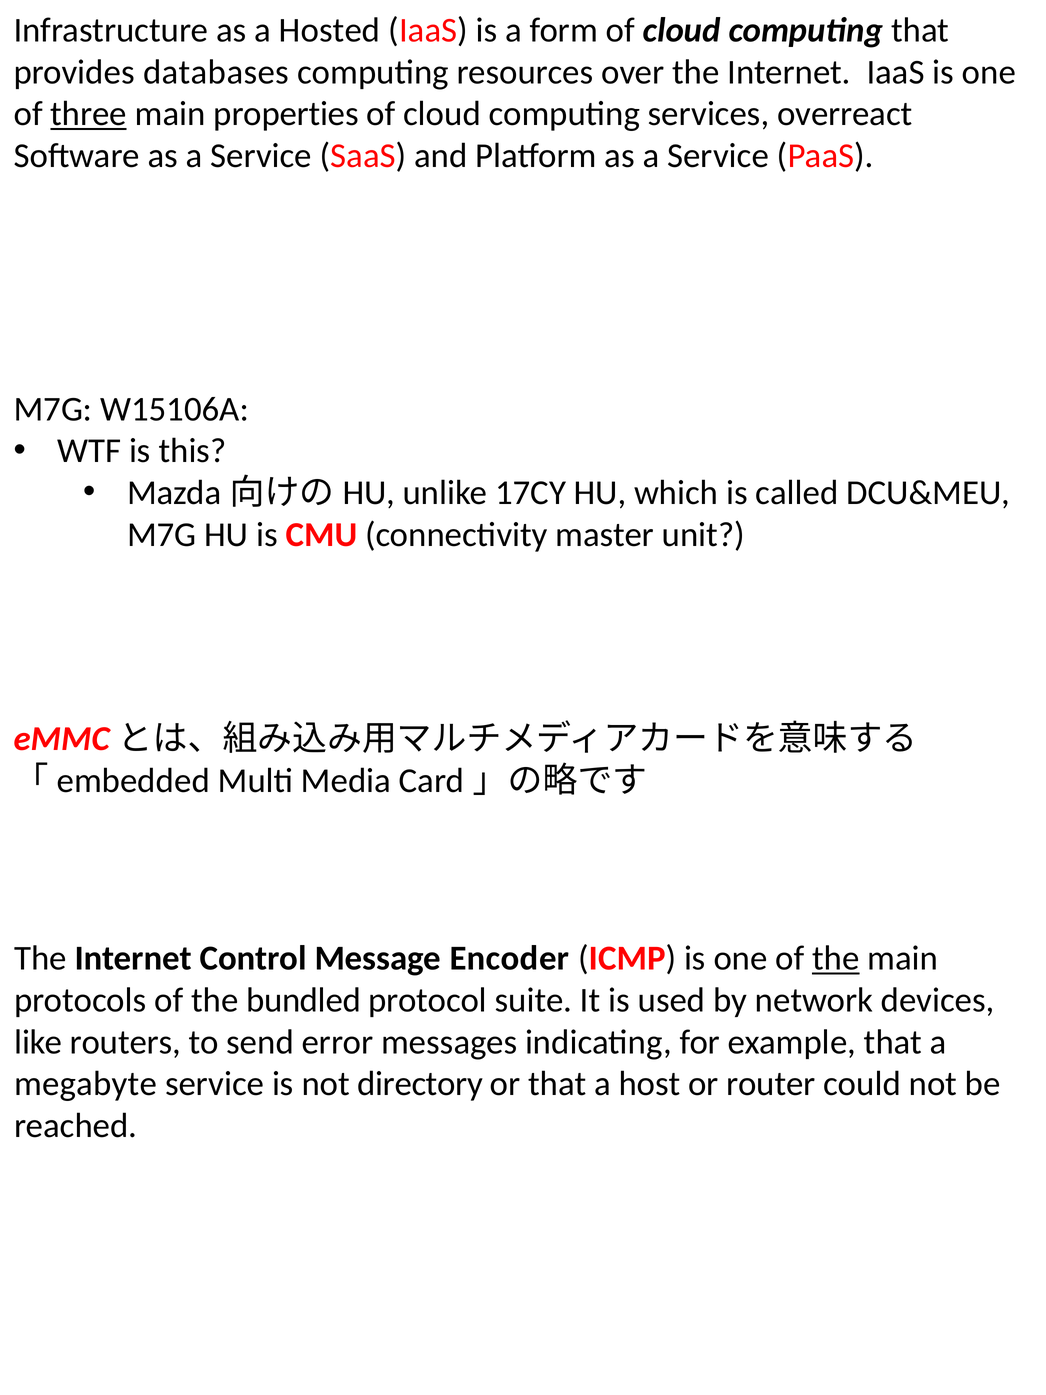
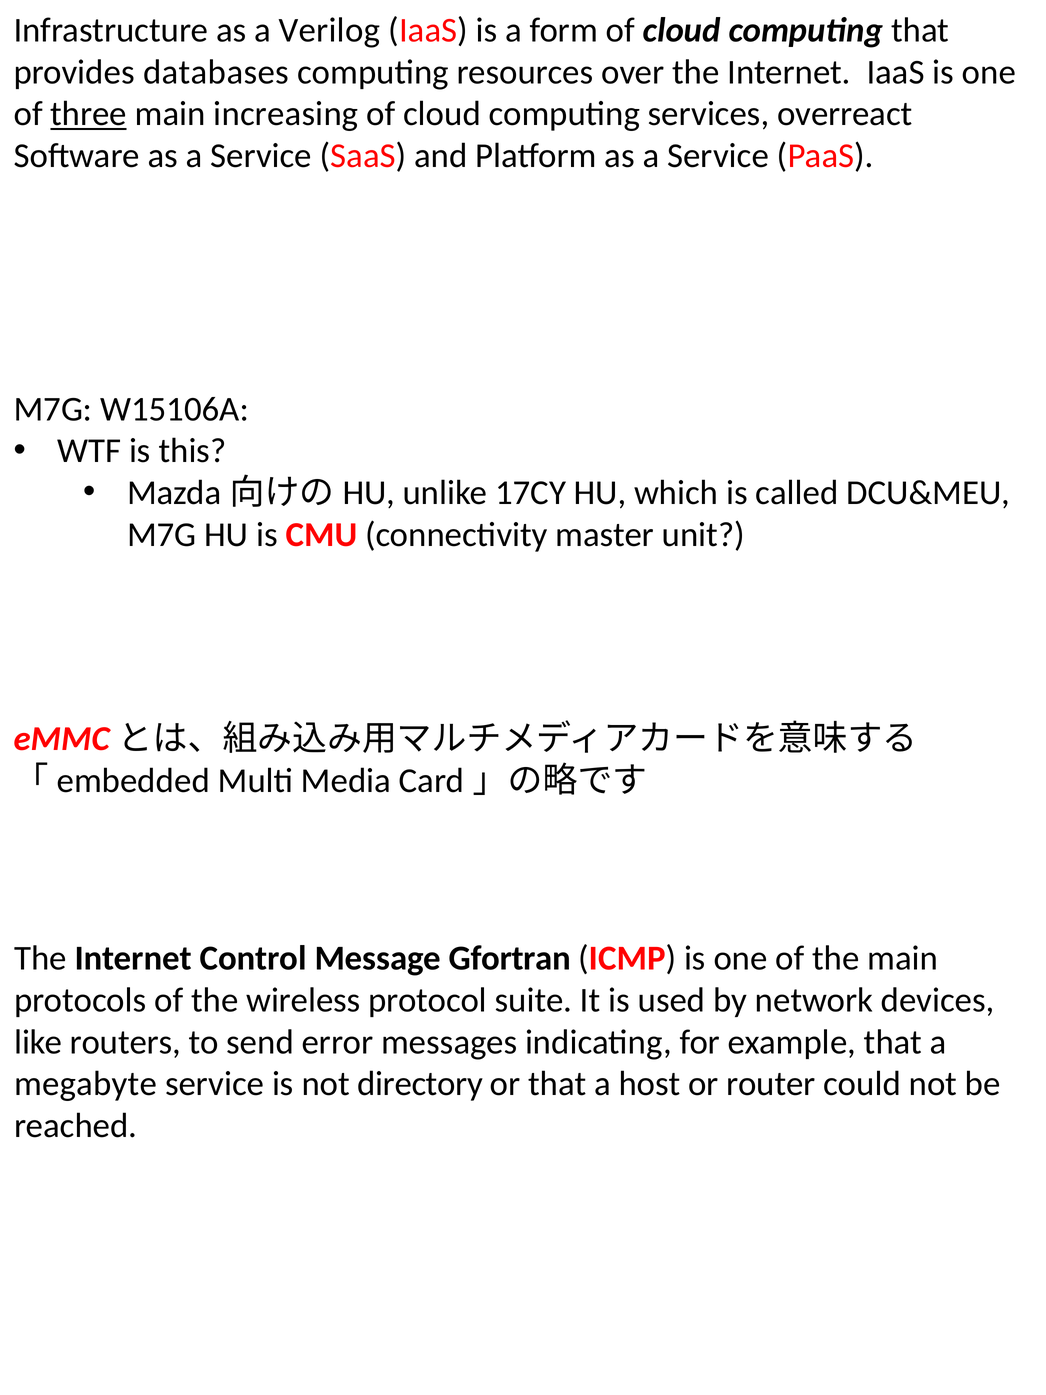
Hosted: Hosted -> Verilog (329, 30)
properties: properties -> increasing (286, 114)
Encoder: Encoder -> Gfortran (510, 958)
the underline: present -> none (836, 958)
bundled: bundled -> wireless (303, 1000)
